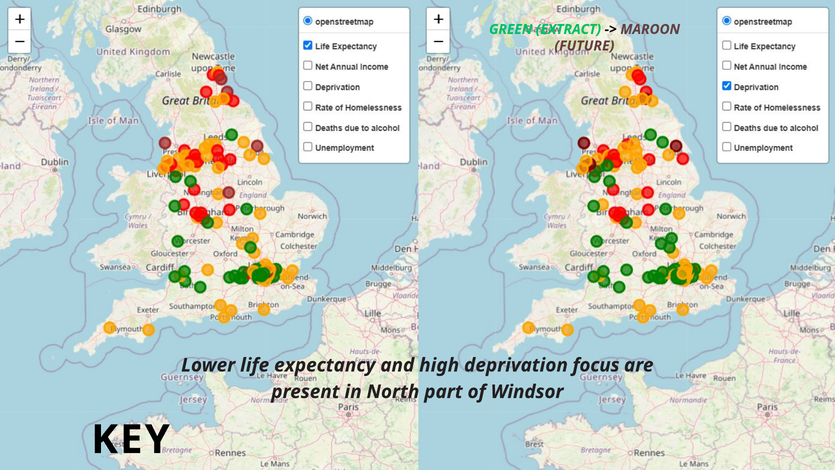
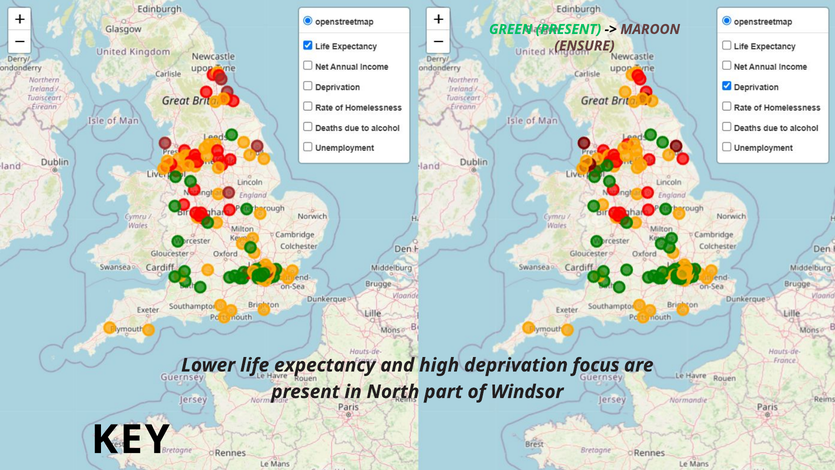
GREEN EXTRACT: EXTRACT -> PRESENT (568, 29)
FUTURE: FUTURE -> ENSURE (584, 46)
